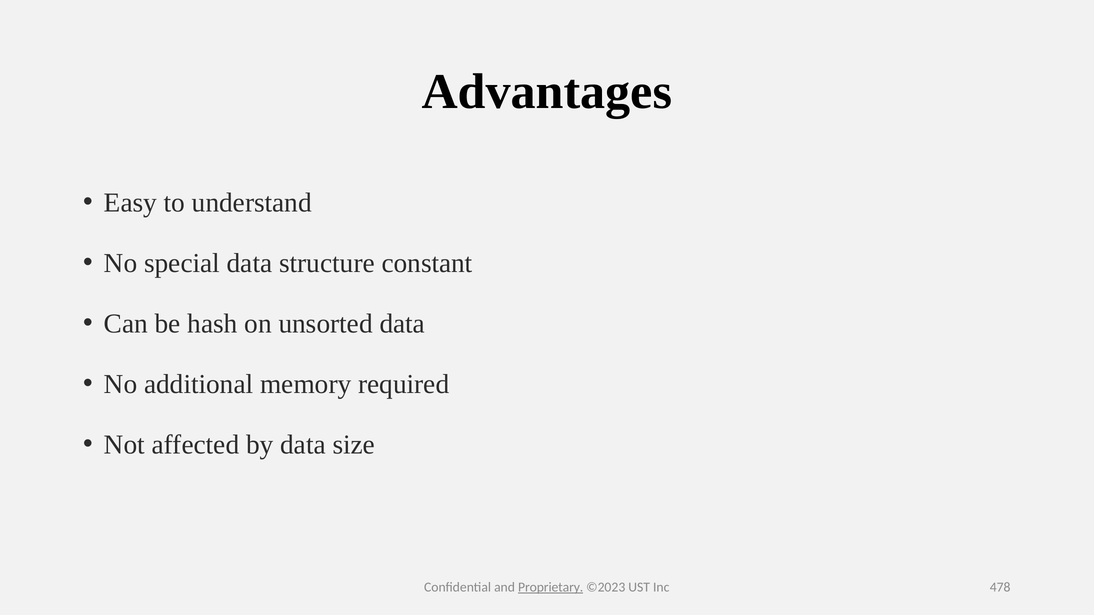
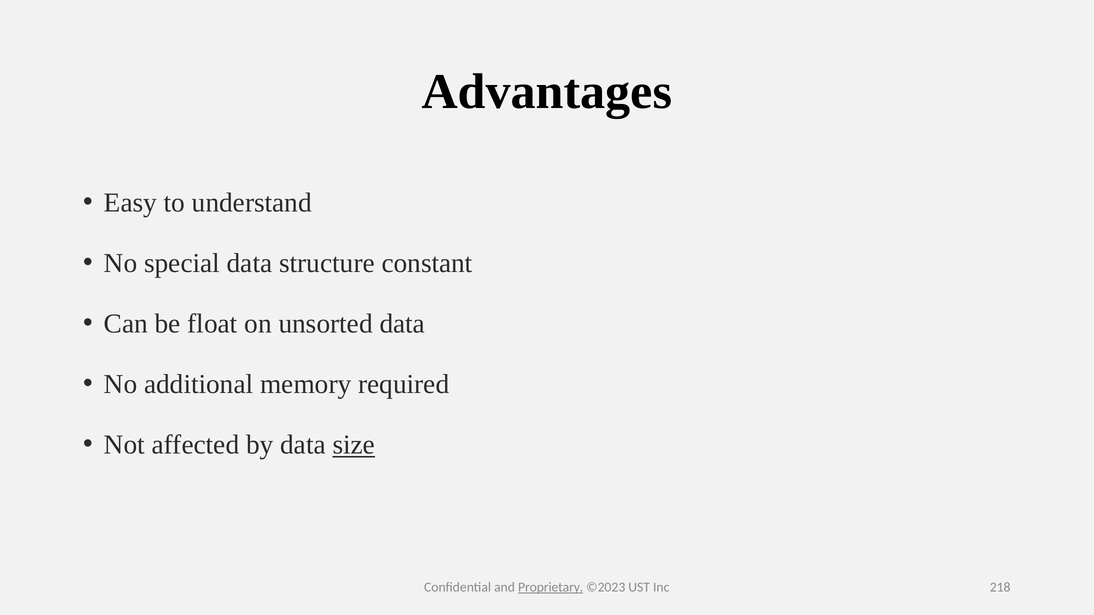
hash: hash -> float (212, 324)
size underline: none -> present (354, 445)
478: 478 -> 218 (1000, 588)
